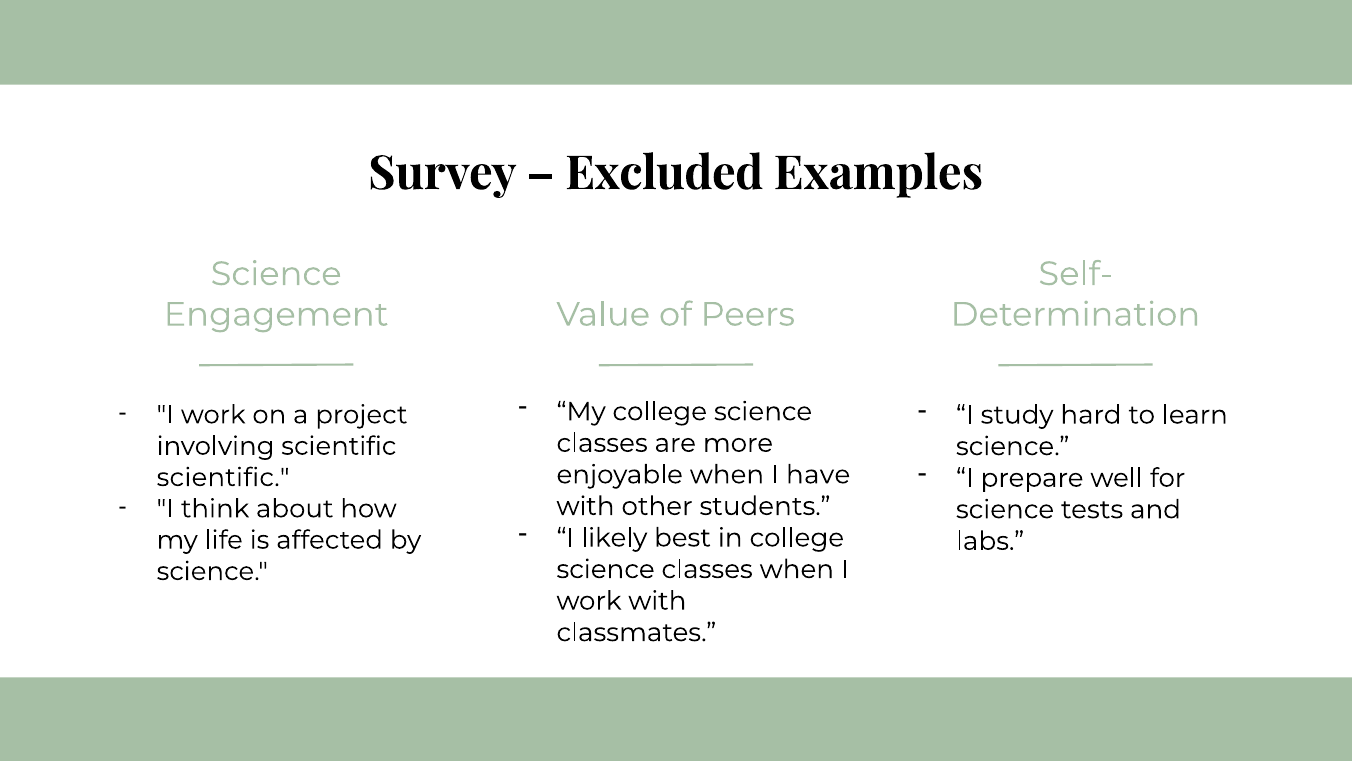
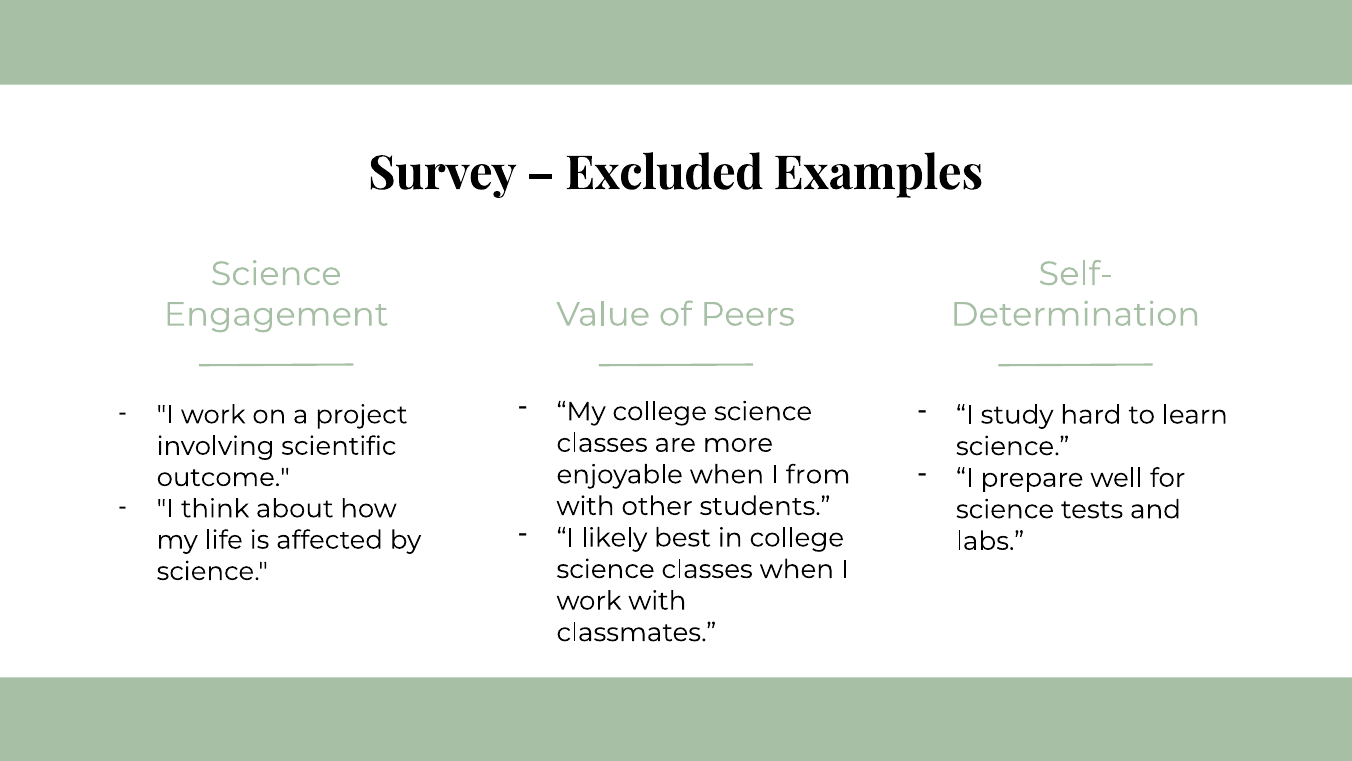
have: have -> from (818, 474)
scientific: scientific -> outcome (223, 477)
